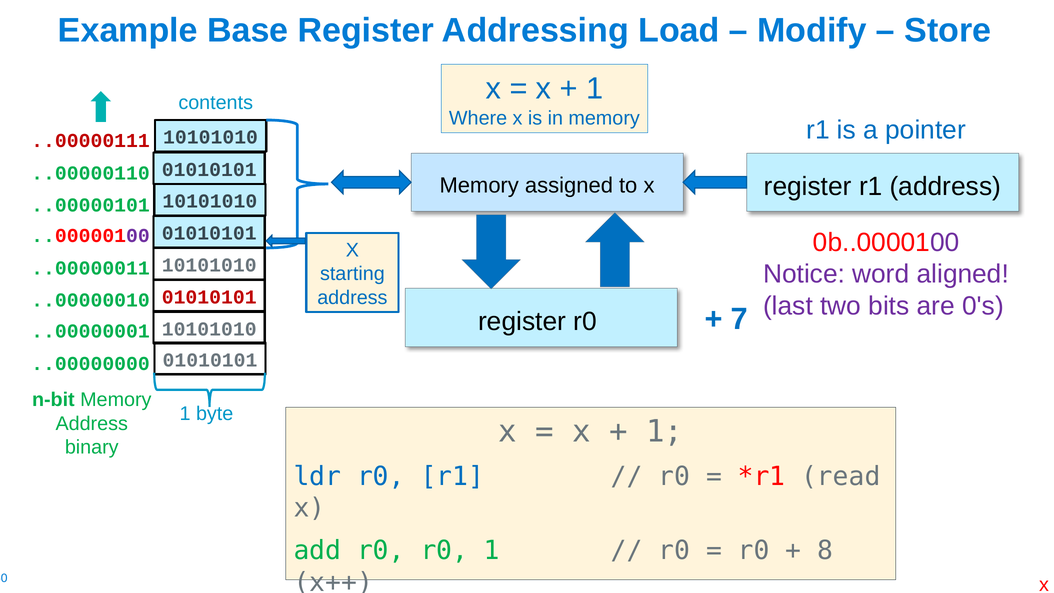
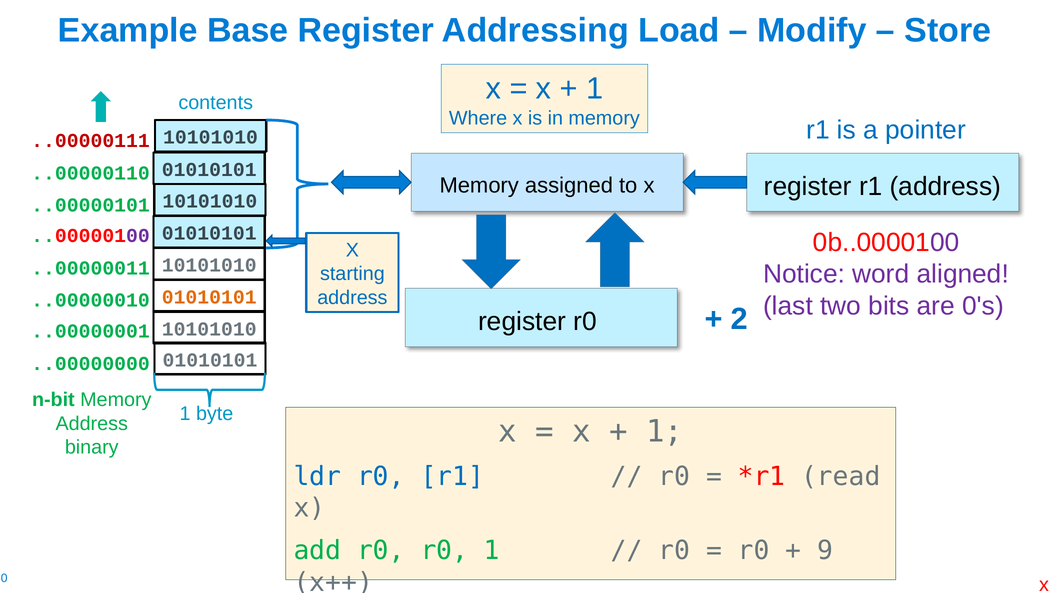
01010101 colour: red -> orange (209, 297)
7: 7 -> 2 (739, 319)
8: 8 -> 9 (825, 551)
